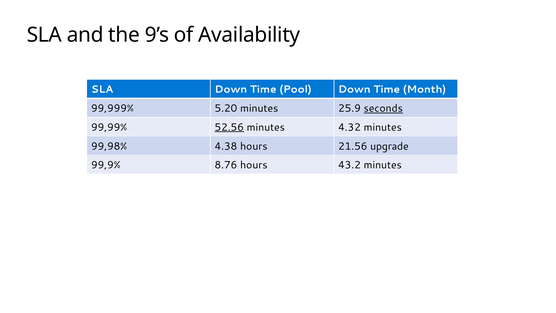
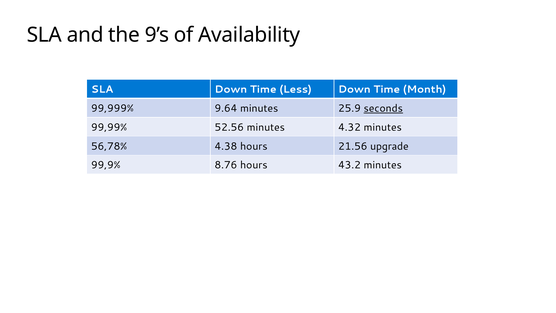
Pool: Pool -> Less (296, 89)
5.20: 5.20 -> 9.64 (226, 108)
52.56 underline: present -> none (229, 127)
99,98%: 99,98% -> 56,78% (109, 146)
